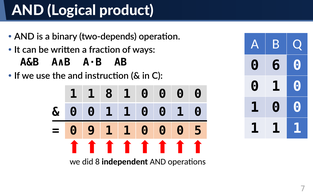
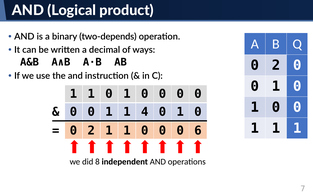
fraction: fraction -> decimal (105, 50)
6: 6 -> 2 (276, 65)
8: 8 -> 0 (109, 94)
0 1 1 0: 0 -> 4 (145, 112)
9: 9 -> 2 (91, 130)
5: 5 -> 6 (198, 130)
